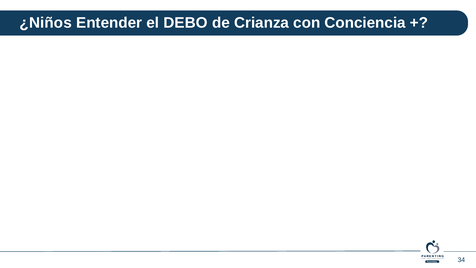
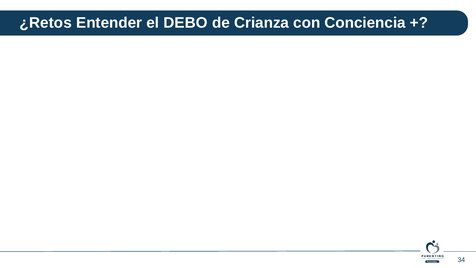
¿Niños: ¿Niños -> ¿Retos (46, 23)
